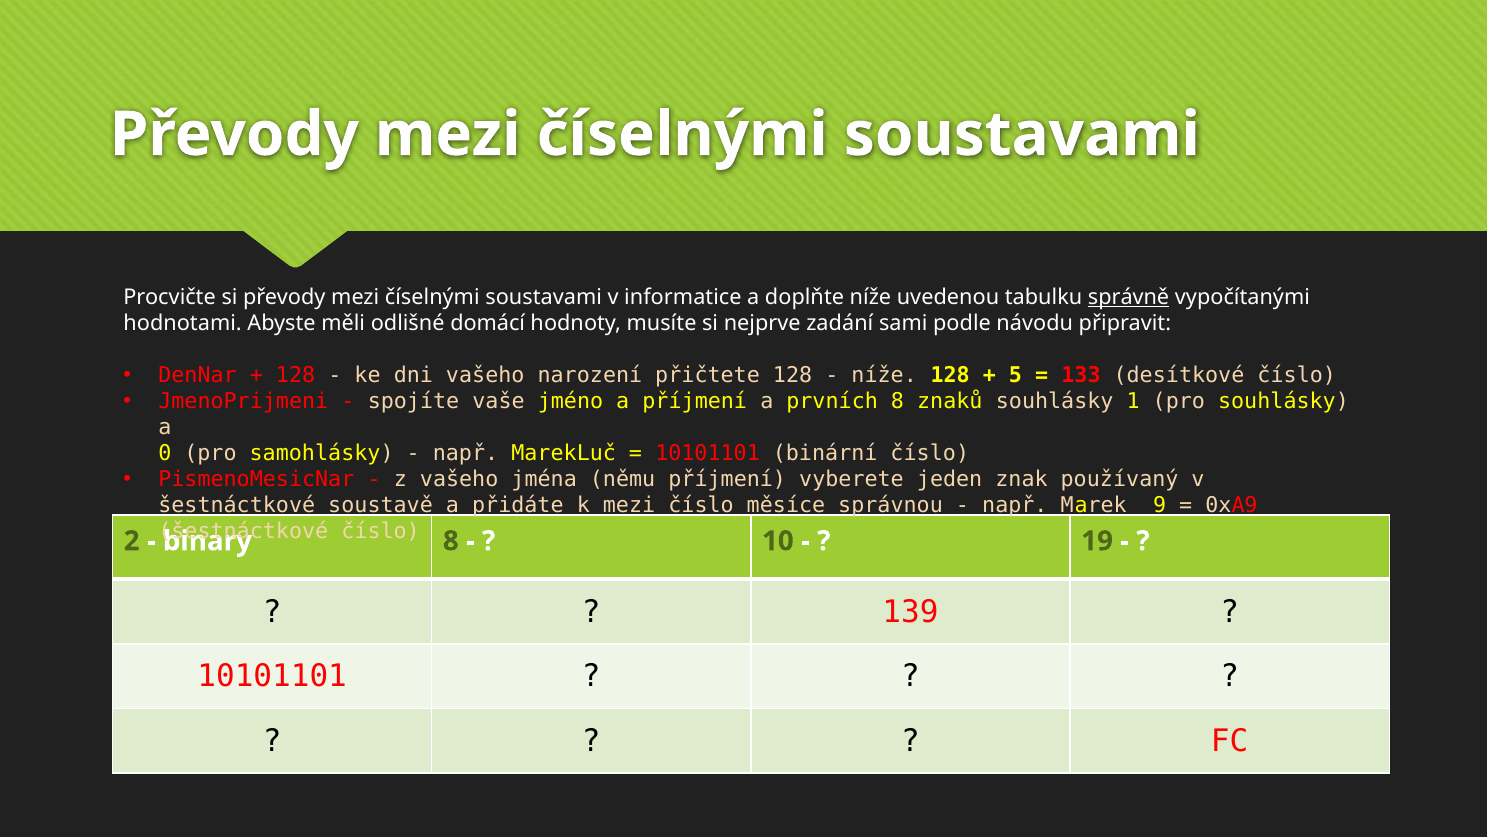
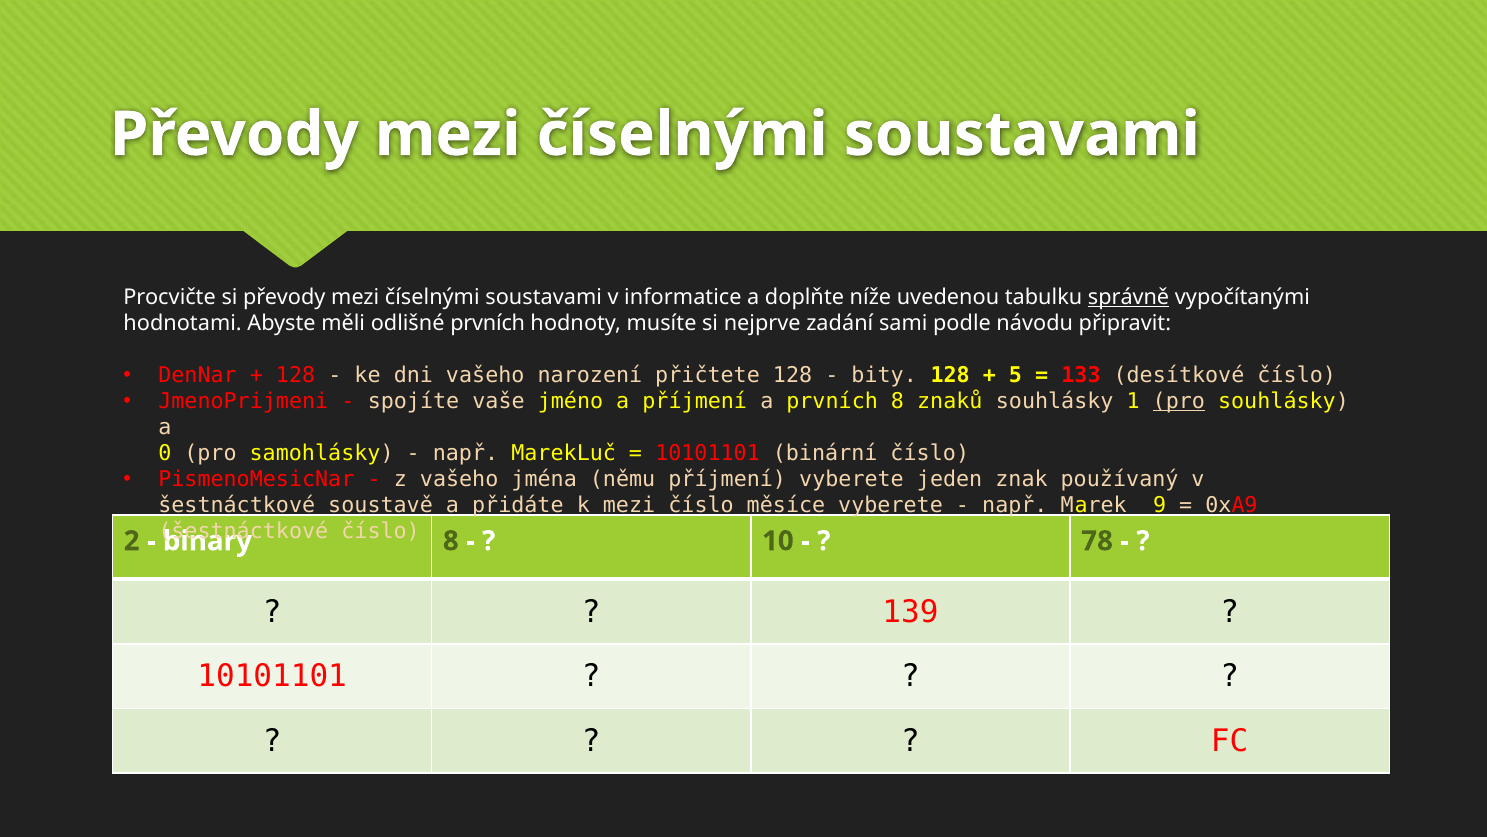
odlišné domácí: domácí -> prvních (488, 323)
níže: níže -> bity (884, 375)
pro underline: none -> present (1179, 401)
měsíce správnou: správnou -> vyberete (891, 505)
19: 19 -> 78 (1097, 541)
